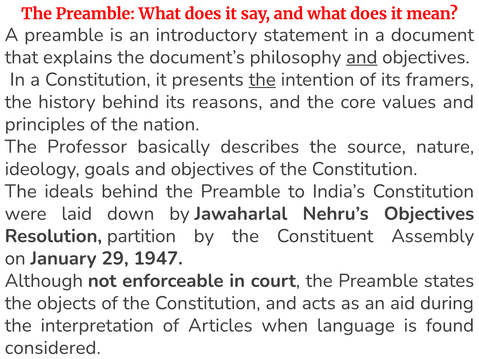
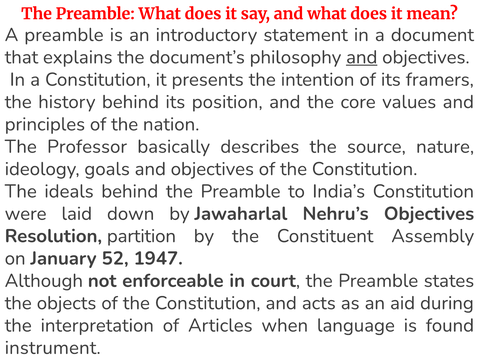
the underline: present -> none (262, 80)
reasons: reasons -> position (227, 102)
29: 29 -> 52 (115, 259)
considered: considered -> instrument (53, 348)
